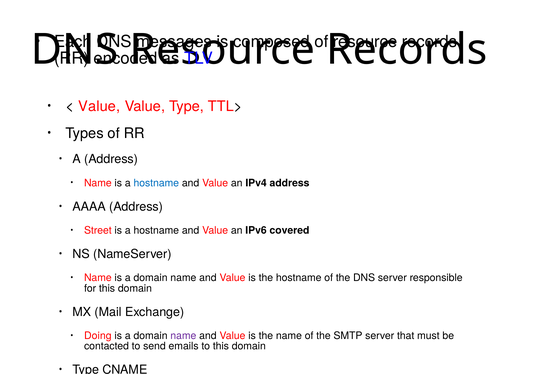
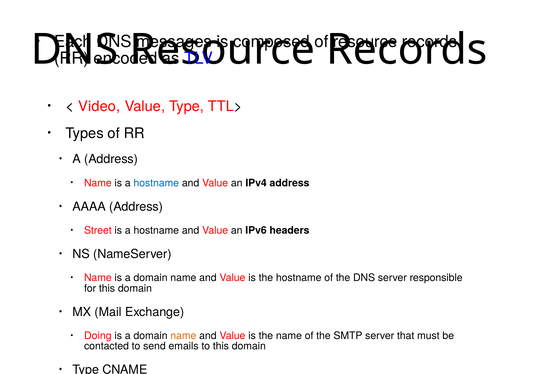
Value: Value -> Video (99, 106)
covered: covered -> headers (289, 230)
name colour: purple -> orange (183, 336)
